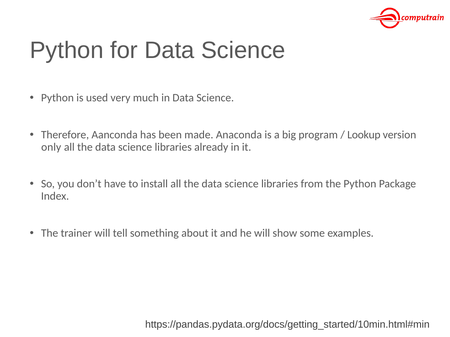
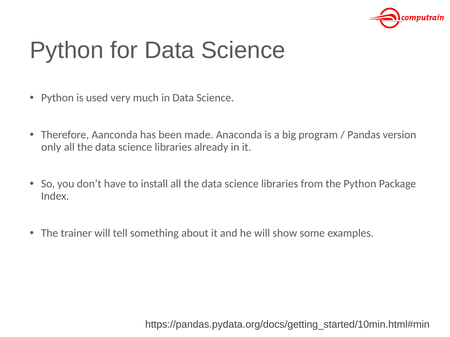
Lookup: Lookup -> Pandas (364, 135)
